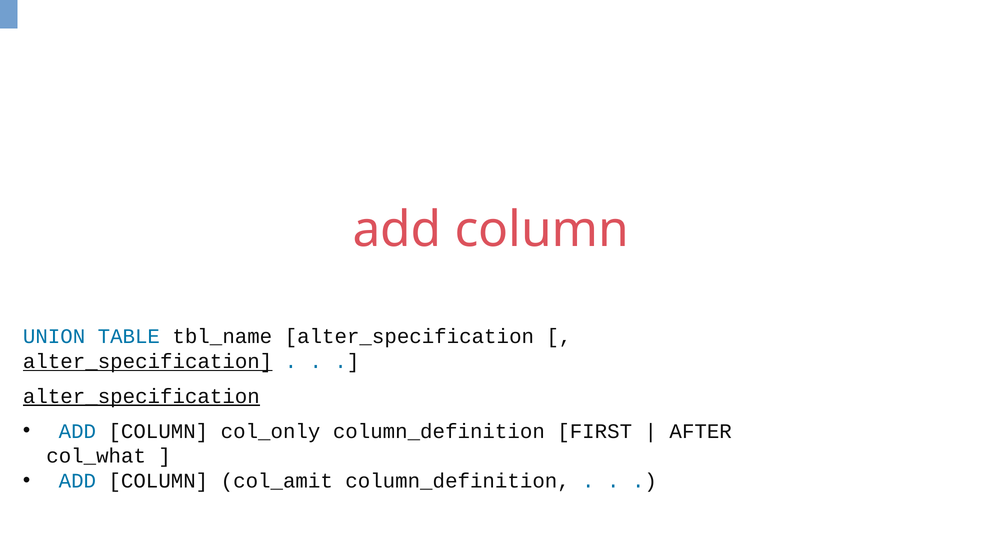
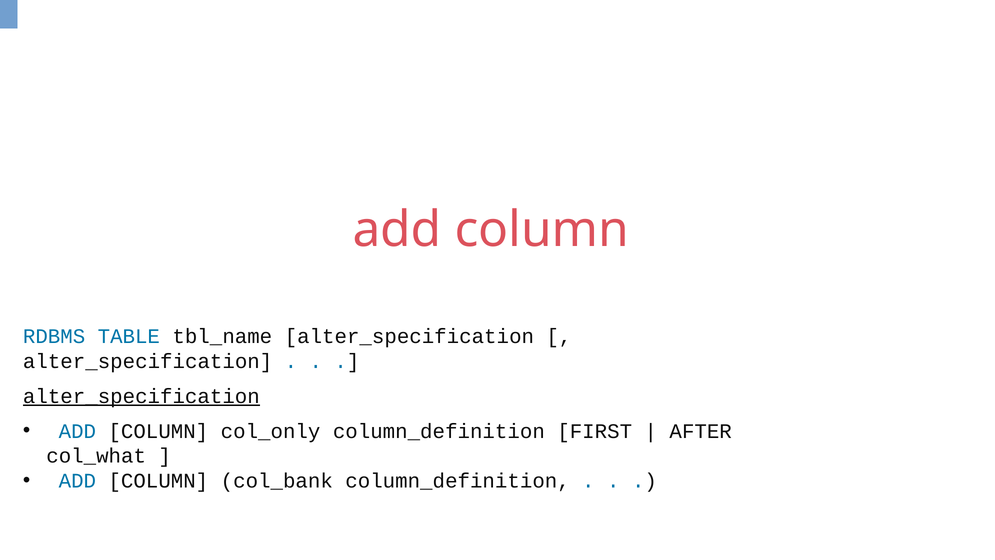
UNION: UNION -> RDBMS (54, 336)
alter_specification underline: present -> none (148, 361)
col_amit: col_amit -> col_bank (277, 481)
